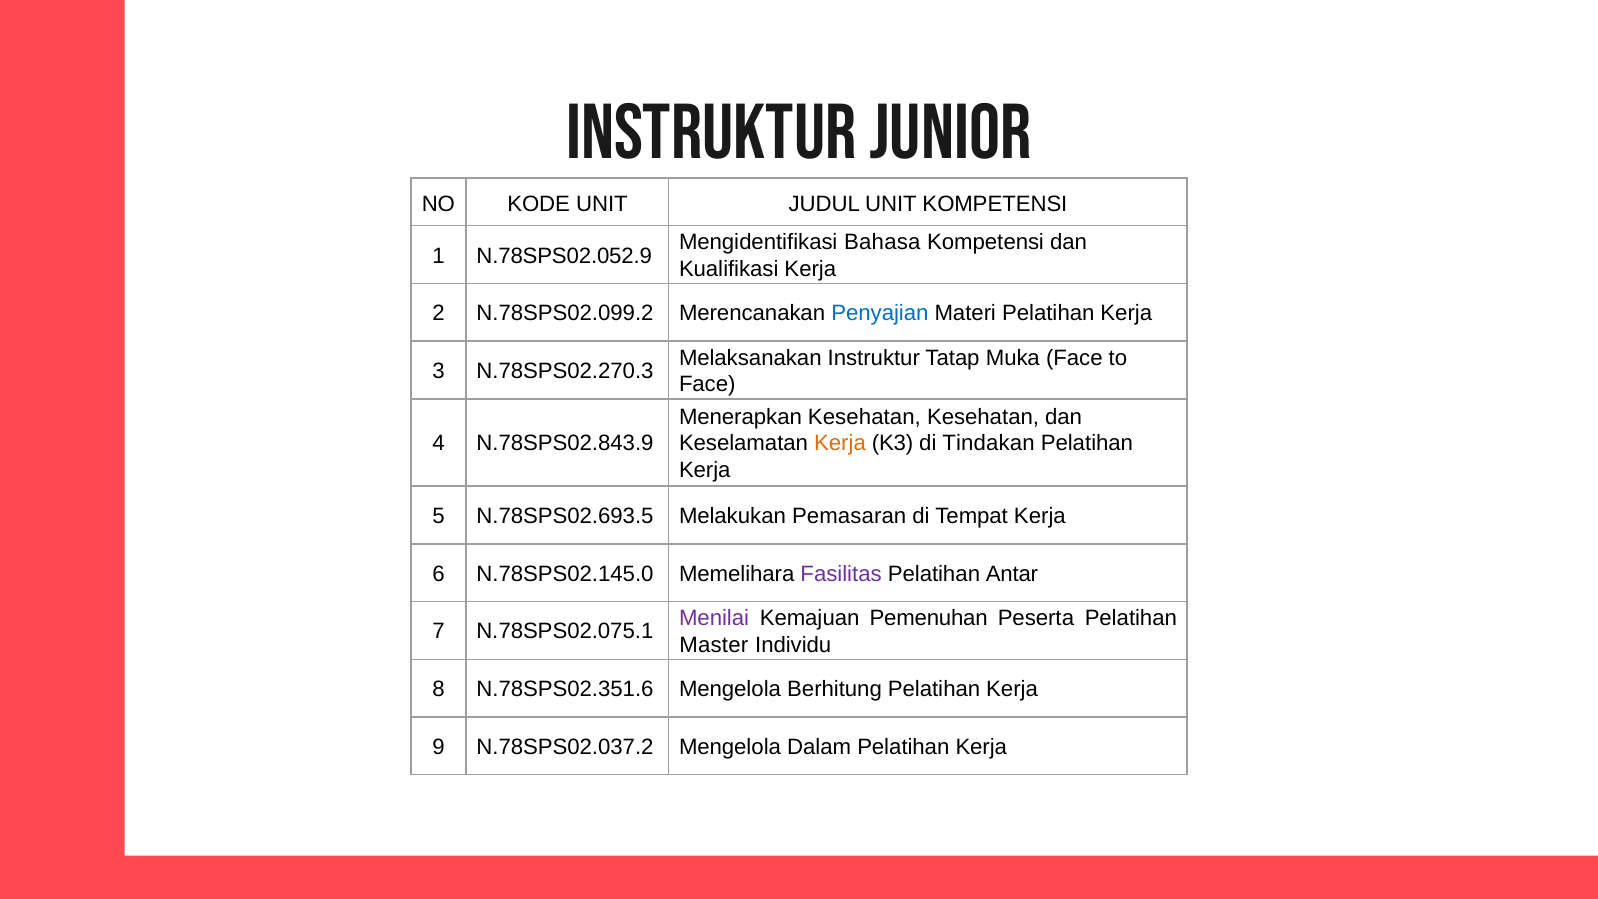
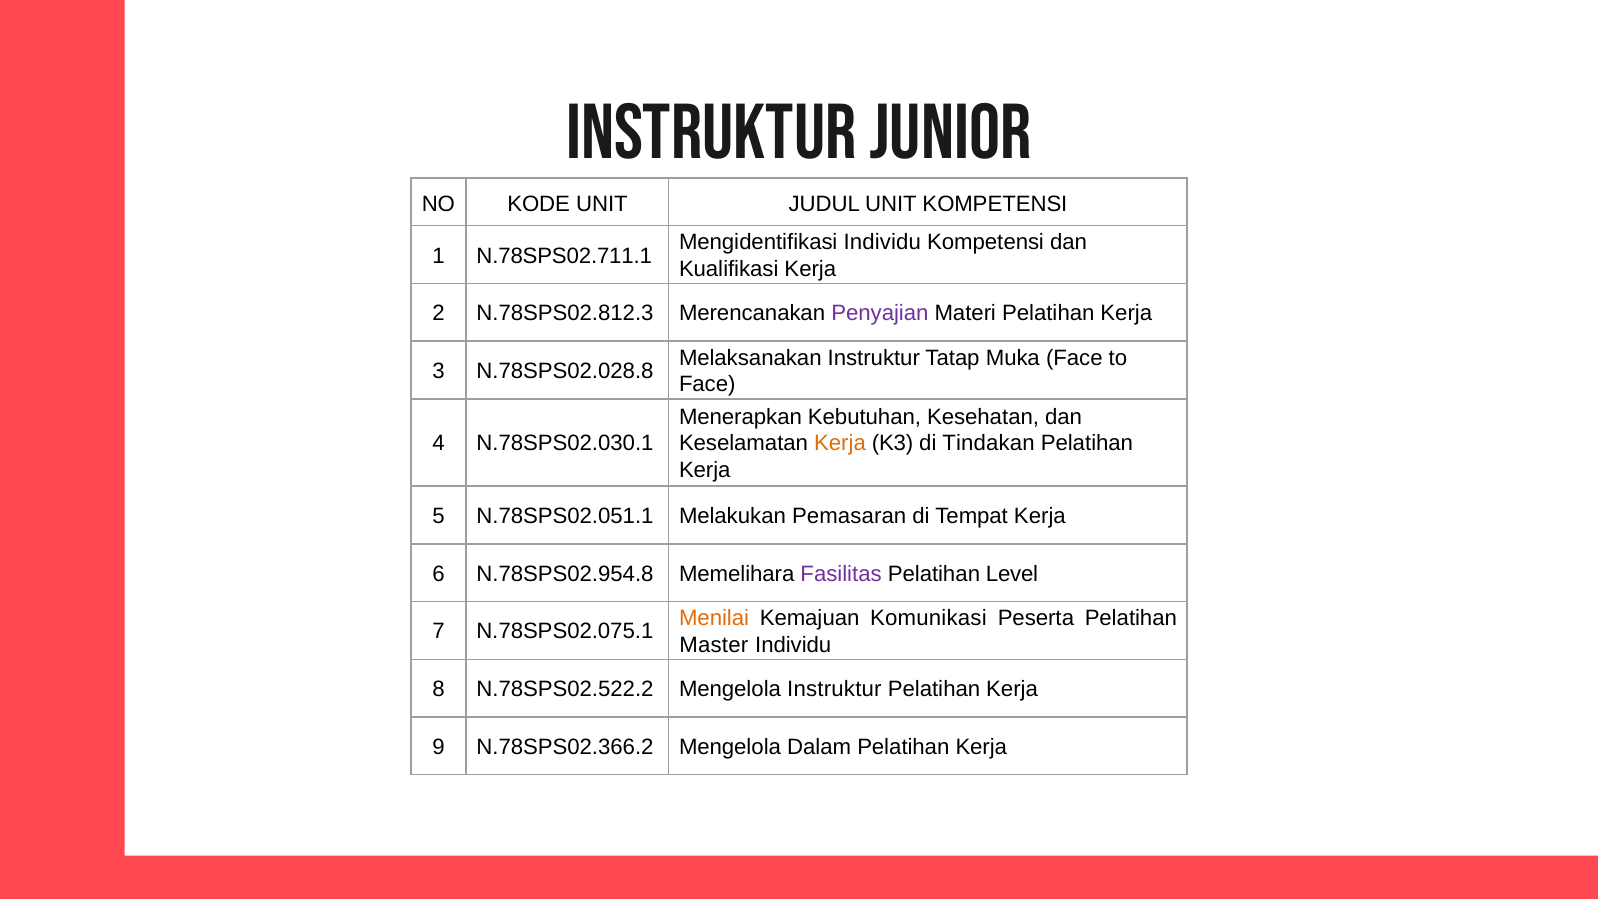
Mengidentifikasi Bahasa: Bahasa -> Individu (882, 242)
N.78SPS02.052.9: N.78SPS02.052.9 -> N.78SPS02.711.1 (564, 256)
N.78SPS02.099.2: N.78SPS02.099.2 -> N.78SPS02.812.3 (565, 313)
Penyajian colour: blue -> purple (880, 313)
N.78SPS02.270.3: N.78SPS02.270.3 -> N.78SPS02.028.8 (565, 371)
Menerapkan Kesehatan: Kesehatan -> Kebutuhan (864, 417)
N.78SPS02.843.9: N.78SPS02.843.9 -> N.78SPS02.030.1 (565, 444)
N.78SPS02.693.5: N.78SPS02.693.5 -> N.78SPS02.051.1 (565, 516)
N.78SPS02.145.0: N.78SPS02.145.0 -> N.78SPS02.954.8 (565, 574)
Antar: Antar -> Level (1012, 574)
Menilai colour: purple -> orange (714, 618)
Pemenuhan: Pemenuhan -> Komunikasi (928, 618)
N.78SPS02.351.6: N.78SPS02.351.6 -> N.78SPS02.522.2 (565, 689)
Mengelola Berhitung: Berhitung -> Instruktur (834, 689)
N.78SPS02.037.2: N.78SPS02.037.2 -> N.78SPS02.366.2 (565, 747)
